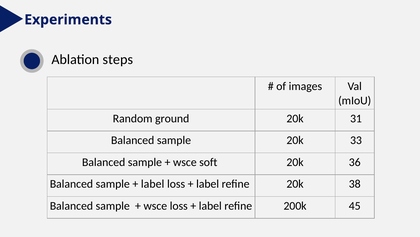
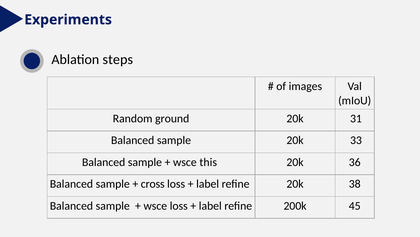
soft: soft -> this (208, 162)
label: label -> cross (153, 184)
